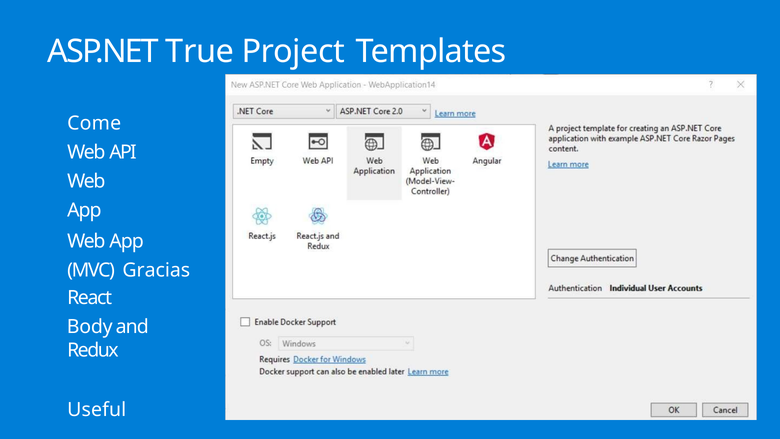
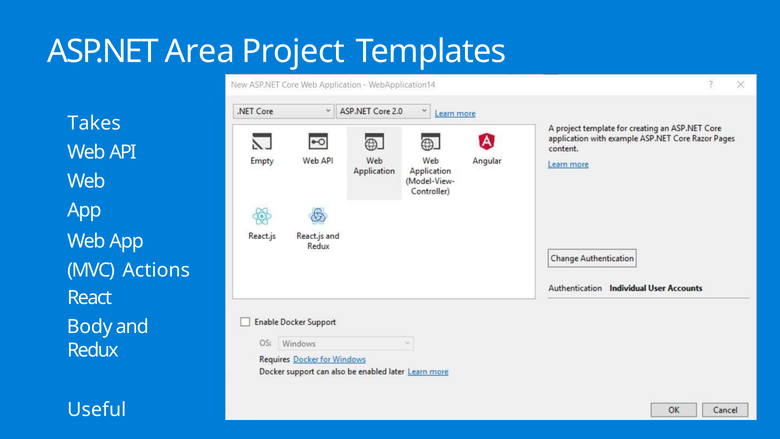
True: True -> Area (200, 51)
Come: Come -> Takes (94, 123)
Gracias: Gracias -> Actions (156, 270)
